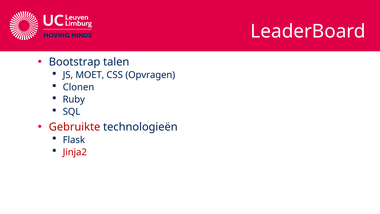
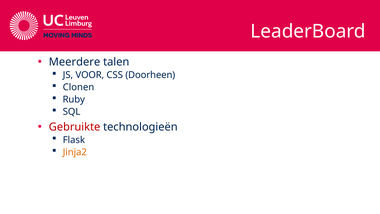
Bootstrap: Bootstrap -> Meerdere (75, 62)
MOET: MOET -> VOOR (90, 75)
Opvragen: Opvragen -> Doorheen (150, 75)
Jinja2 colour: red -> orange (75, 152)
